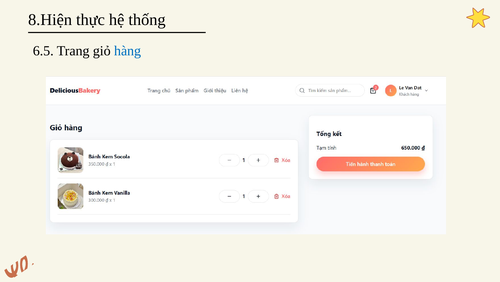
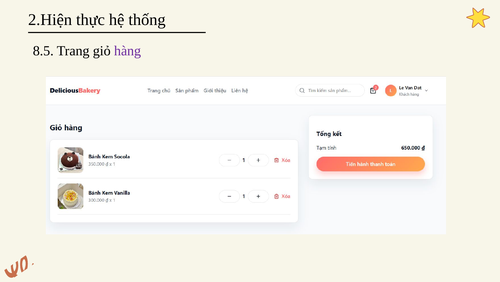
8.Hiện: 8.Hiện -> 2.Hiện (50, 20)
6.5: 6.5 -> 8.5 (43, 51)
hàng colour: blue -> purple (128, 51)
